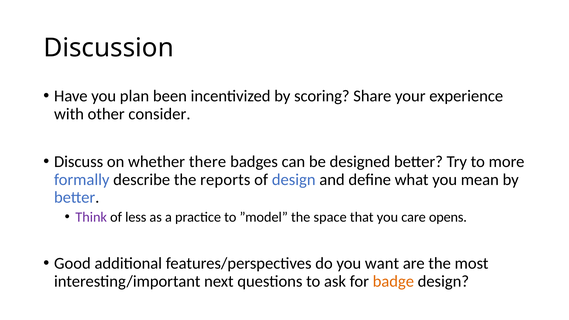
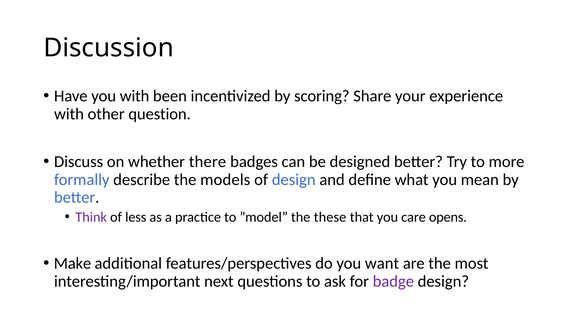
you plan: plan -> with (135, 96)
consider: consider -> question (160, 114)
reports: reports -> models (225, 180)
space: space -> these (330, 217)
Good: Good -> Make (73, 263)
badge colour: orange -> purple (393, 281)
